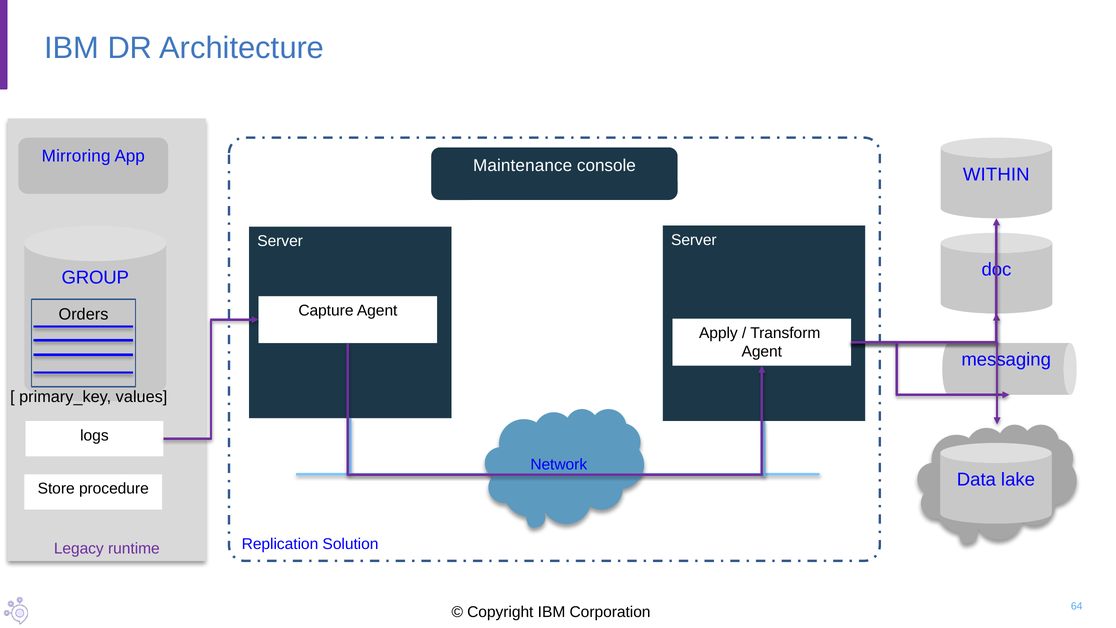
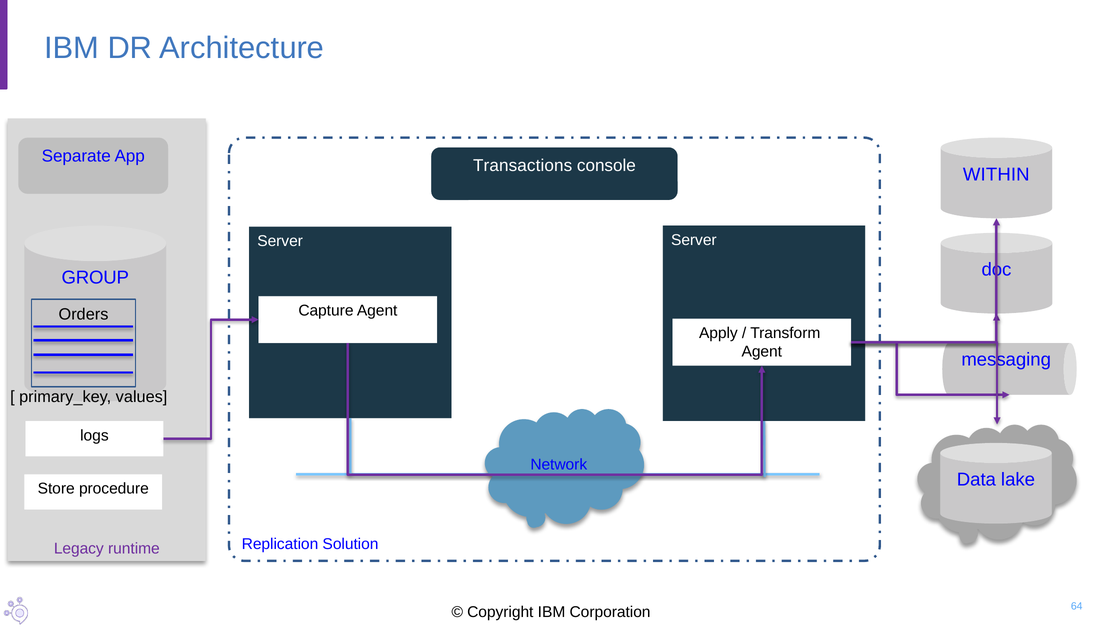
Mirroring: Mirroring -> Separate (76, 156)
Maintenance: Maintenance -> Transactions (523, 165)
